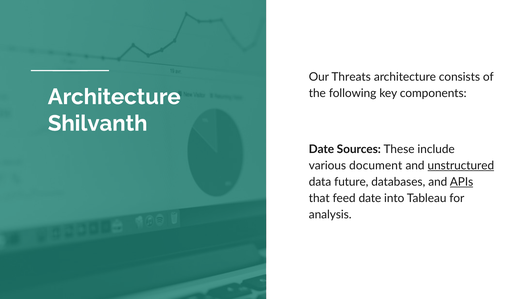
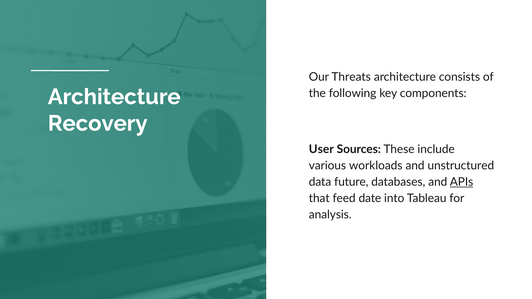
Shilvanth: Shilvanth -> Recovery (98, 123)
Date: Date -> User (321, 149)
document: document -> workloads (376, 166)
unstructured underline: present -> none (461, 166)
